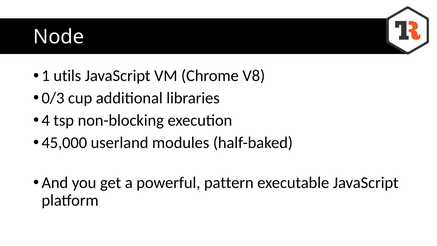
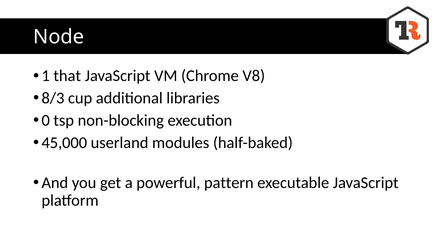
utils: utils -> that (67, 76)
0/3: 0/3 -> 8/3 (53, 98)
4: 4 -> 0 (46, 120)
